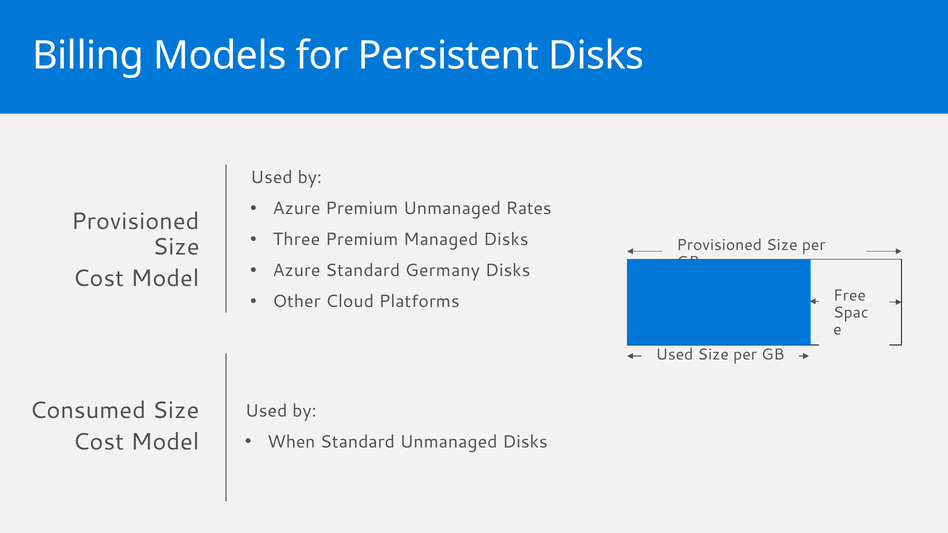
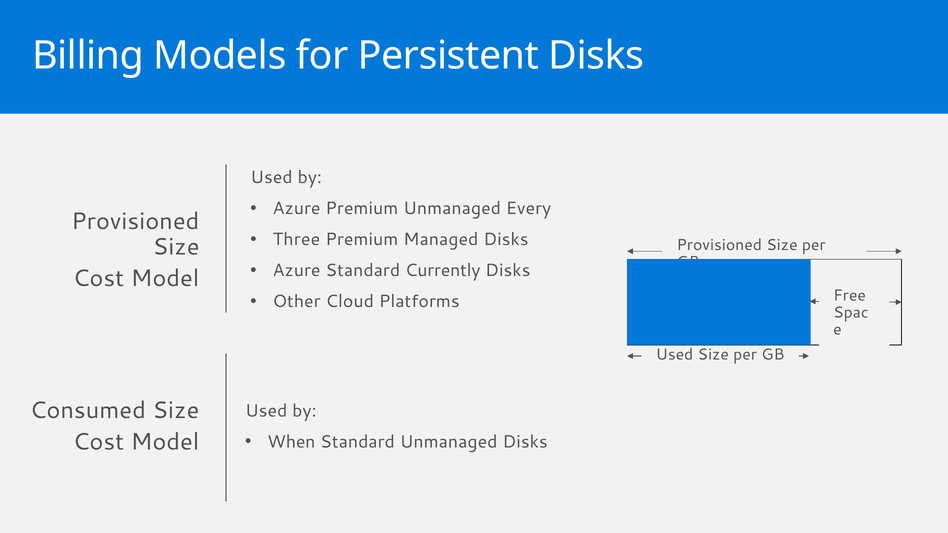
Rates: Rates -> Every (529, 208)
Germany: Germany -> Currently (443, 270)
